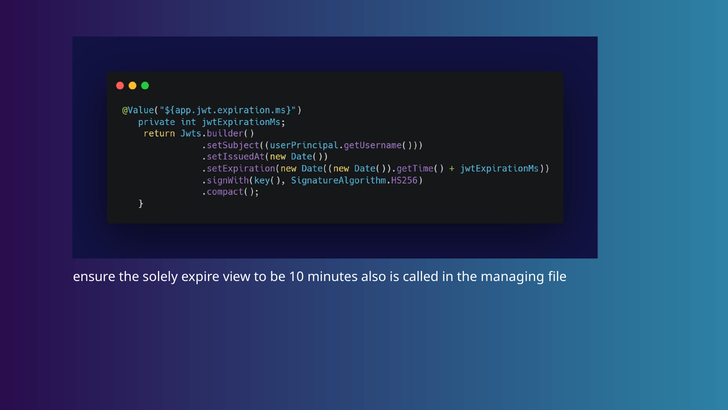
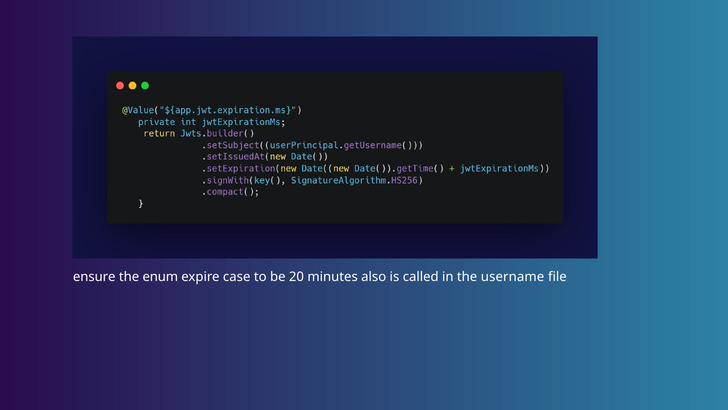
solely: solely -> enum (160, 277)
view: view -> case (237, 277)
10: 10 -> 20 (296, 277)
managing: managing -> username (513, 277)
